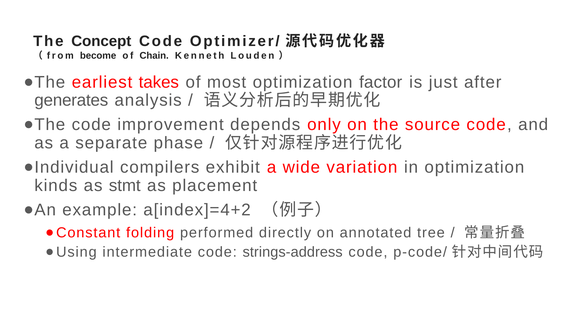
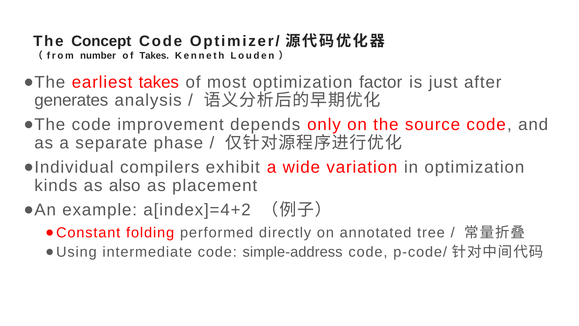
become: become -> number (98, 56)
of Chain: Chain -> Takes (154, 56)
stmt: stmt -> also (125, 185)
strings-address: strings-address -> simple-address (293, 252)
